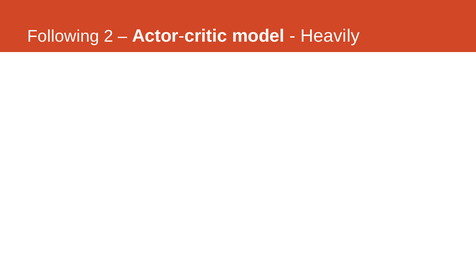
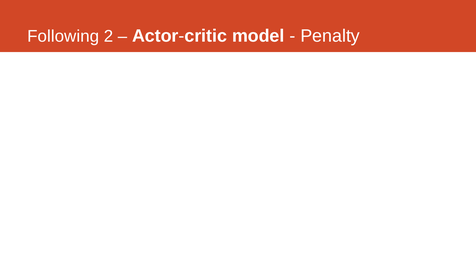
Heavily: Heavily -> Penalty (330, 36)
